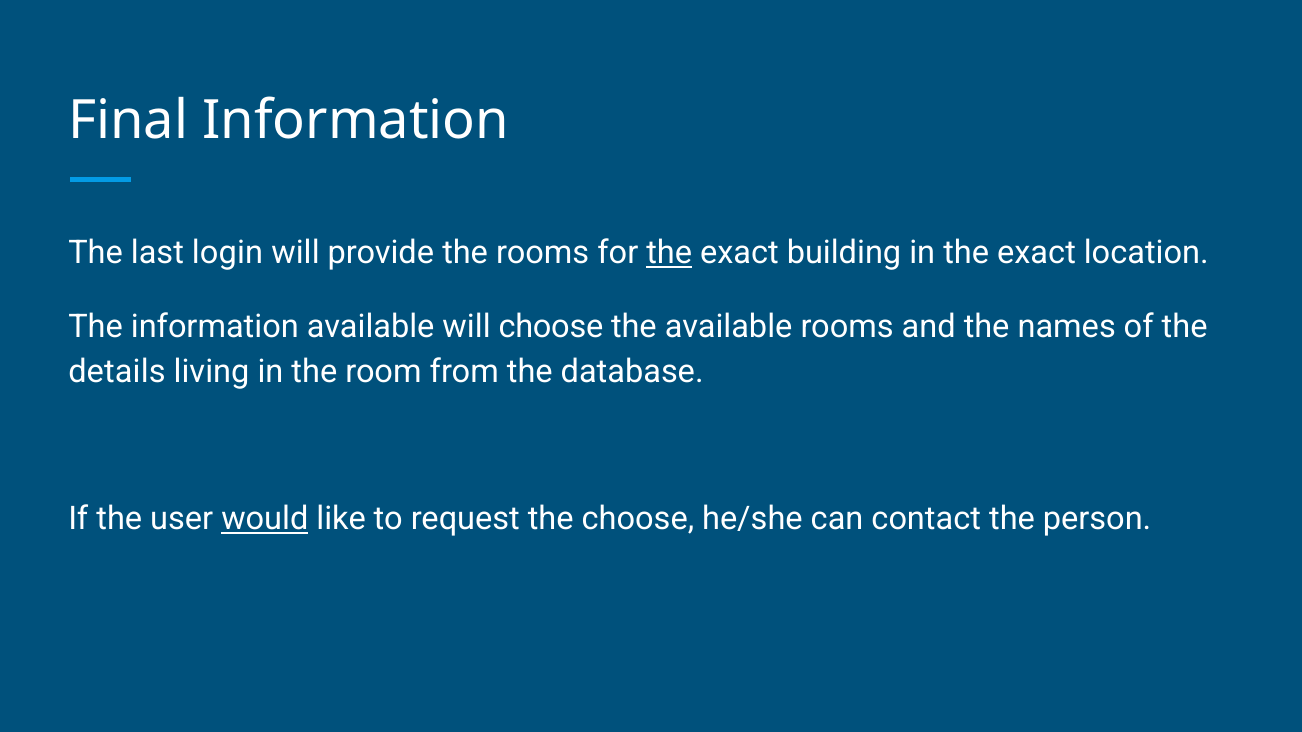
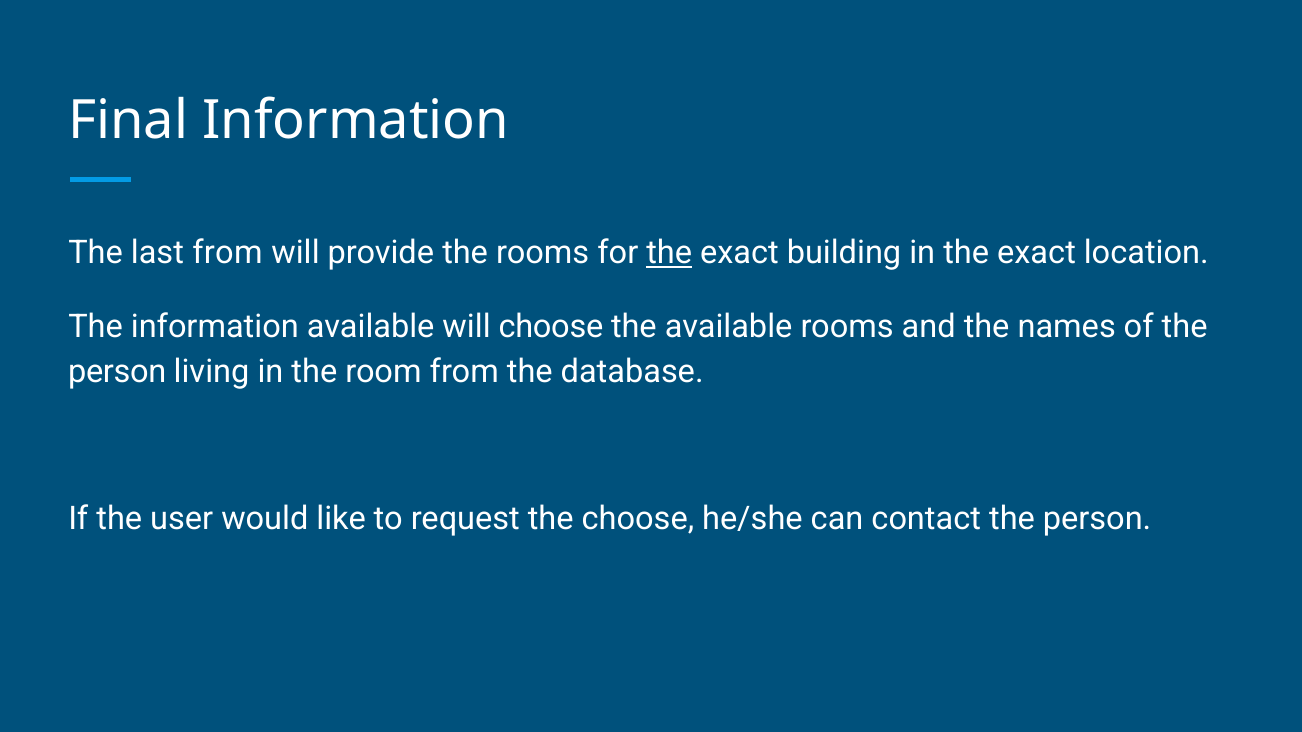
last login: login -> from (227, 253)
details: details -> person (117, 372)
would underline: present -> none (265, 519)
